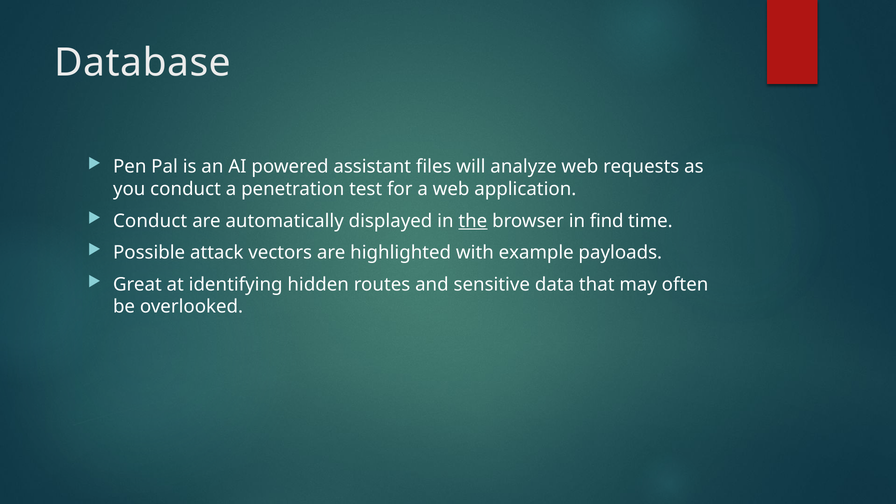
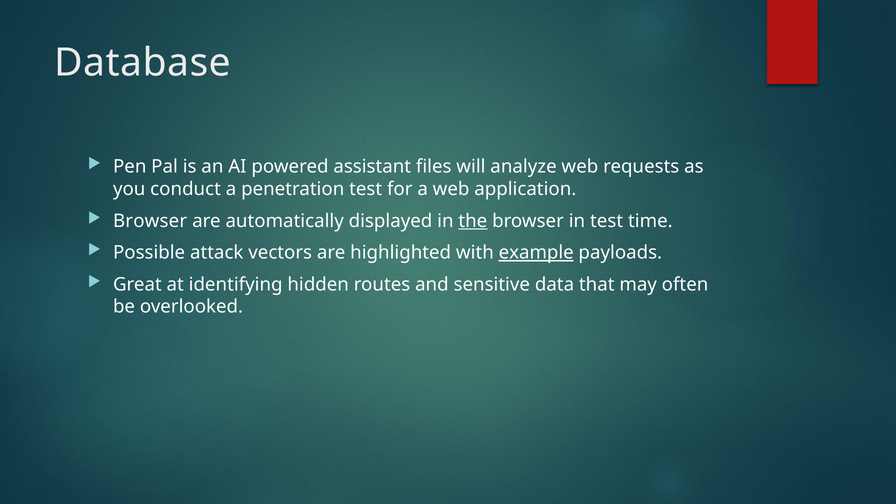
Conduct: Conduct -> Browser (150, 221)
in find: find -> test (607, 221)
example underline: none -> present (536, 253)
